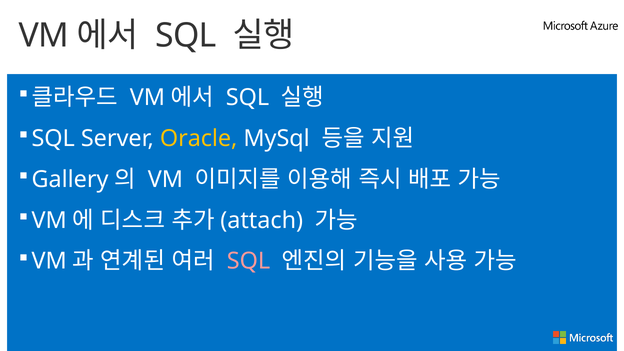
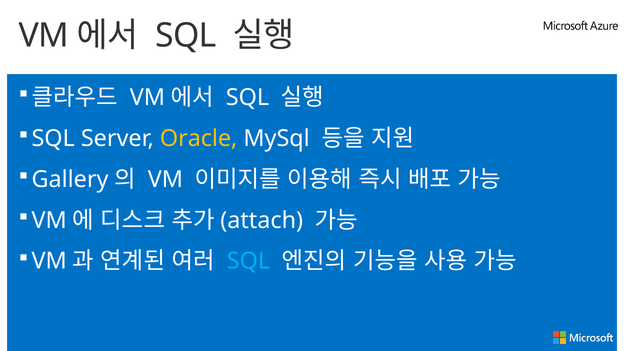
SQL colour: pink -> light blue (248, 261)
